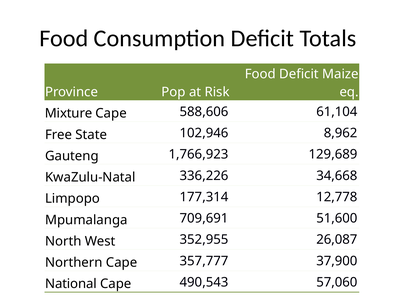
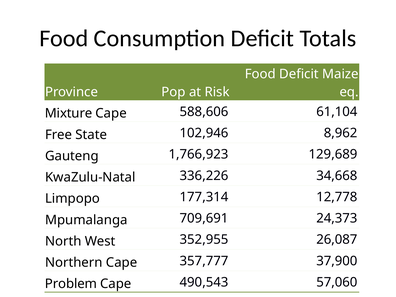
51,600: 51,600 -> 24,373 (337, 218)
National: National -> Problem (71, 284)
